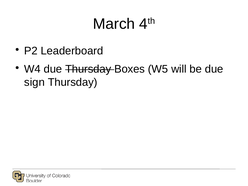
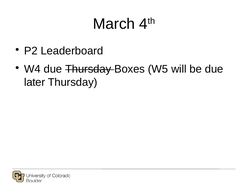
sign: sign -> later (35, 82)
